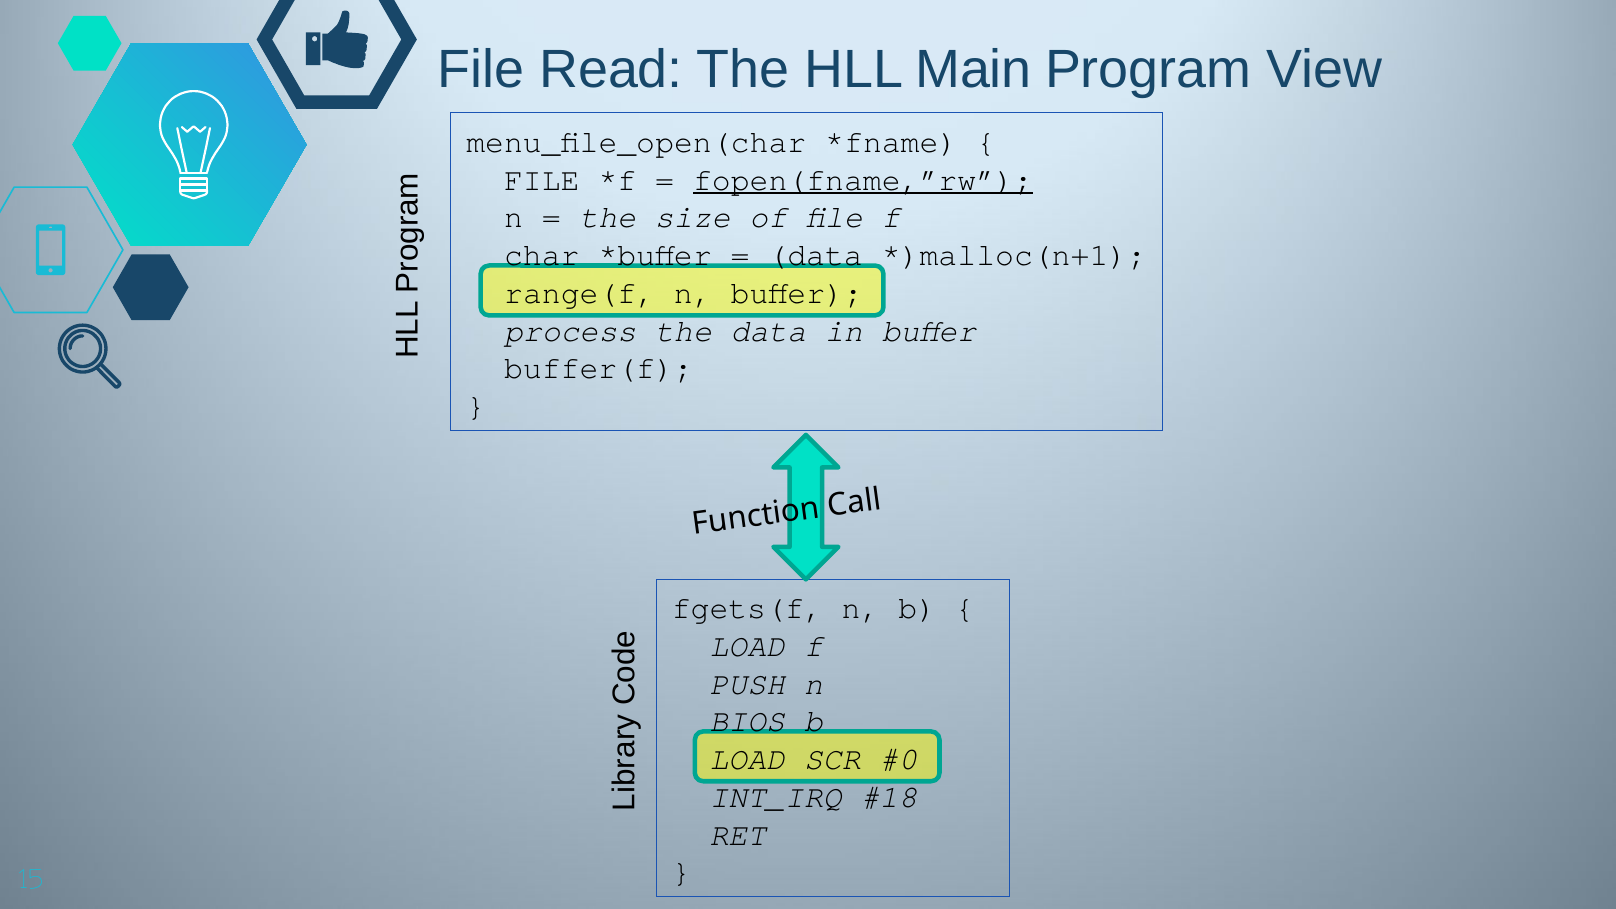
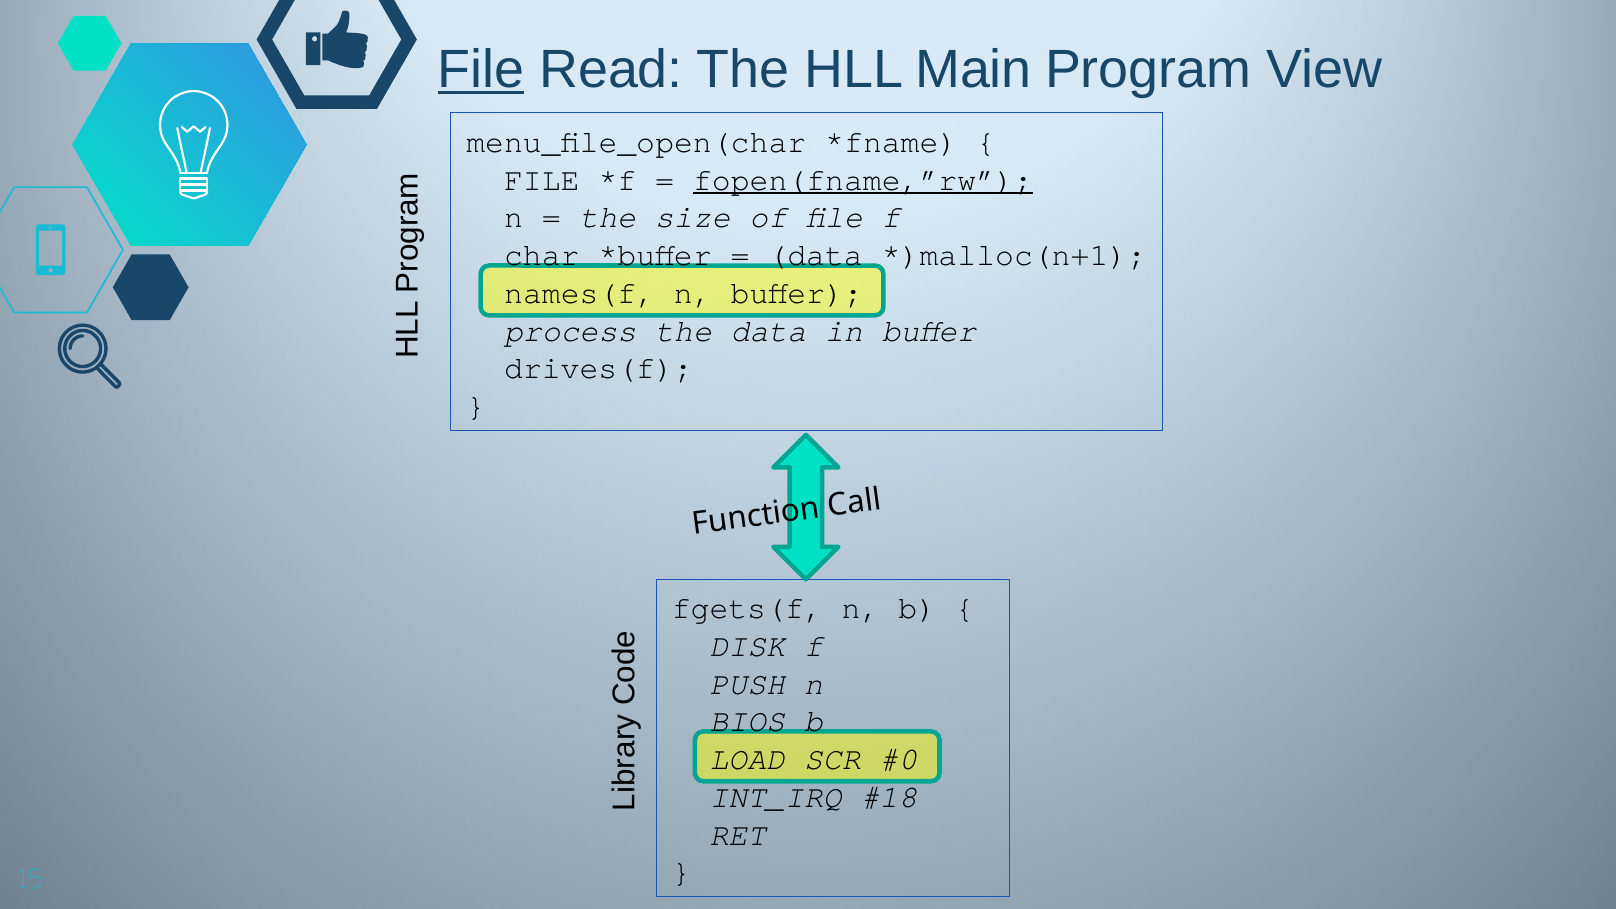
File underline: none -> present (481, 69)
range(f: range(f -> names(f (580, 293)
buffer(f: buffer(f -> drives(f (598, 368)
LOAD: LOAD -> DISK (747, 646)
